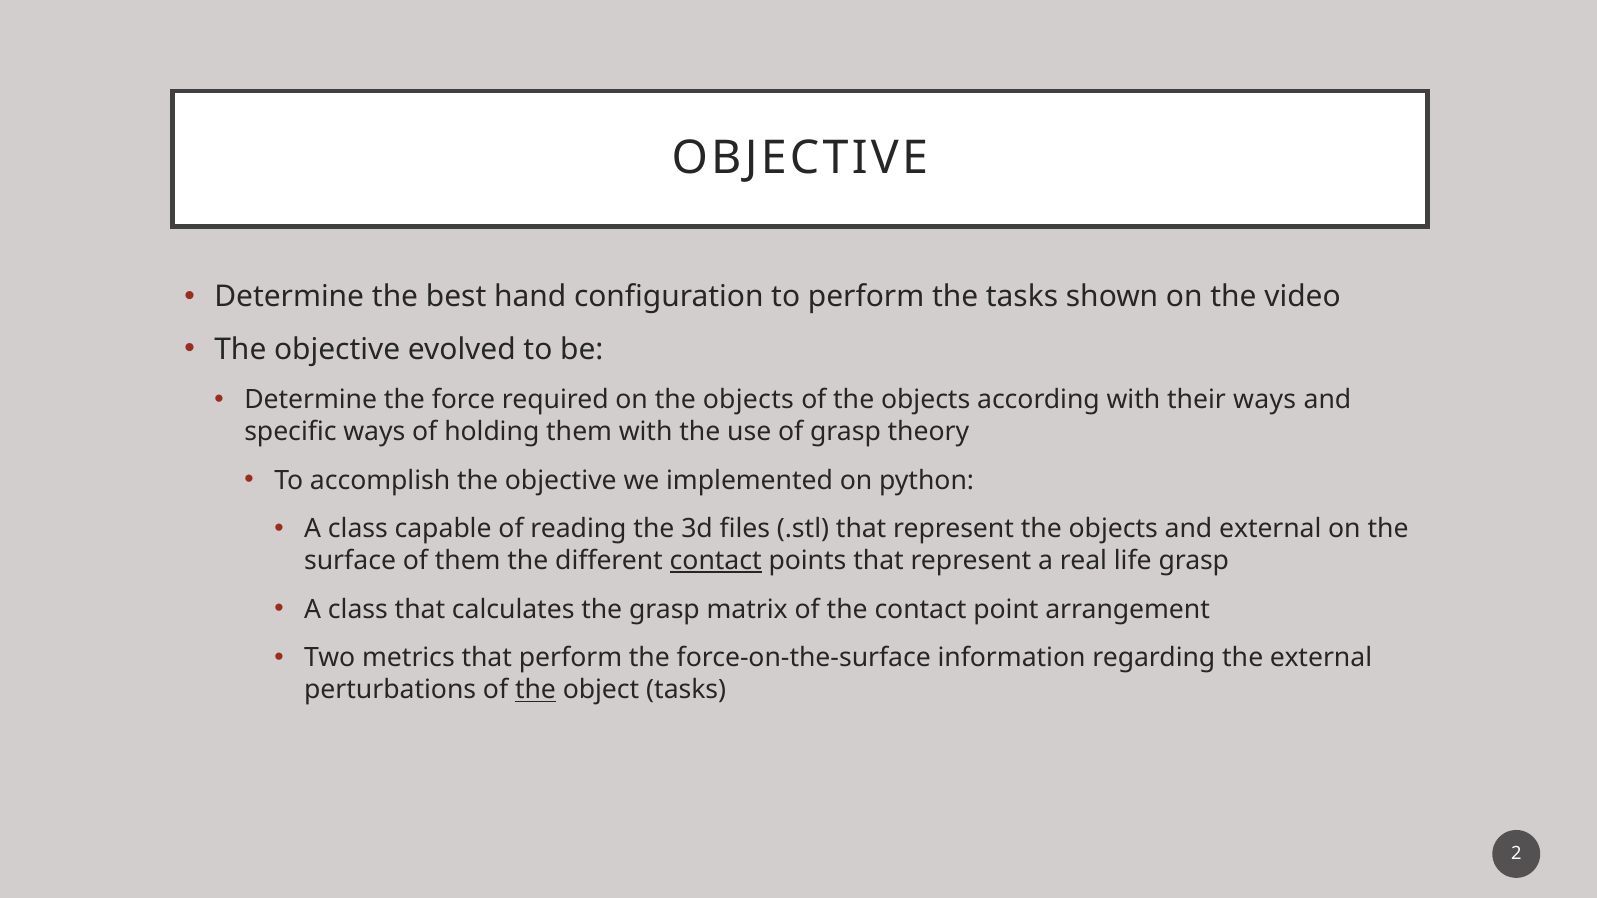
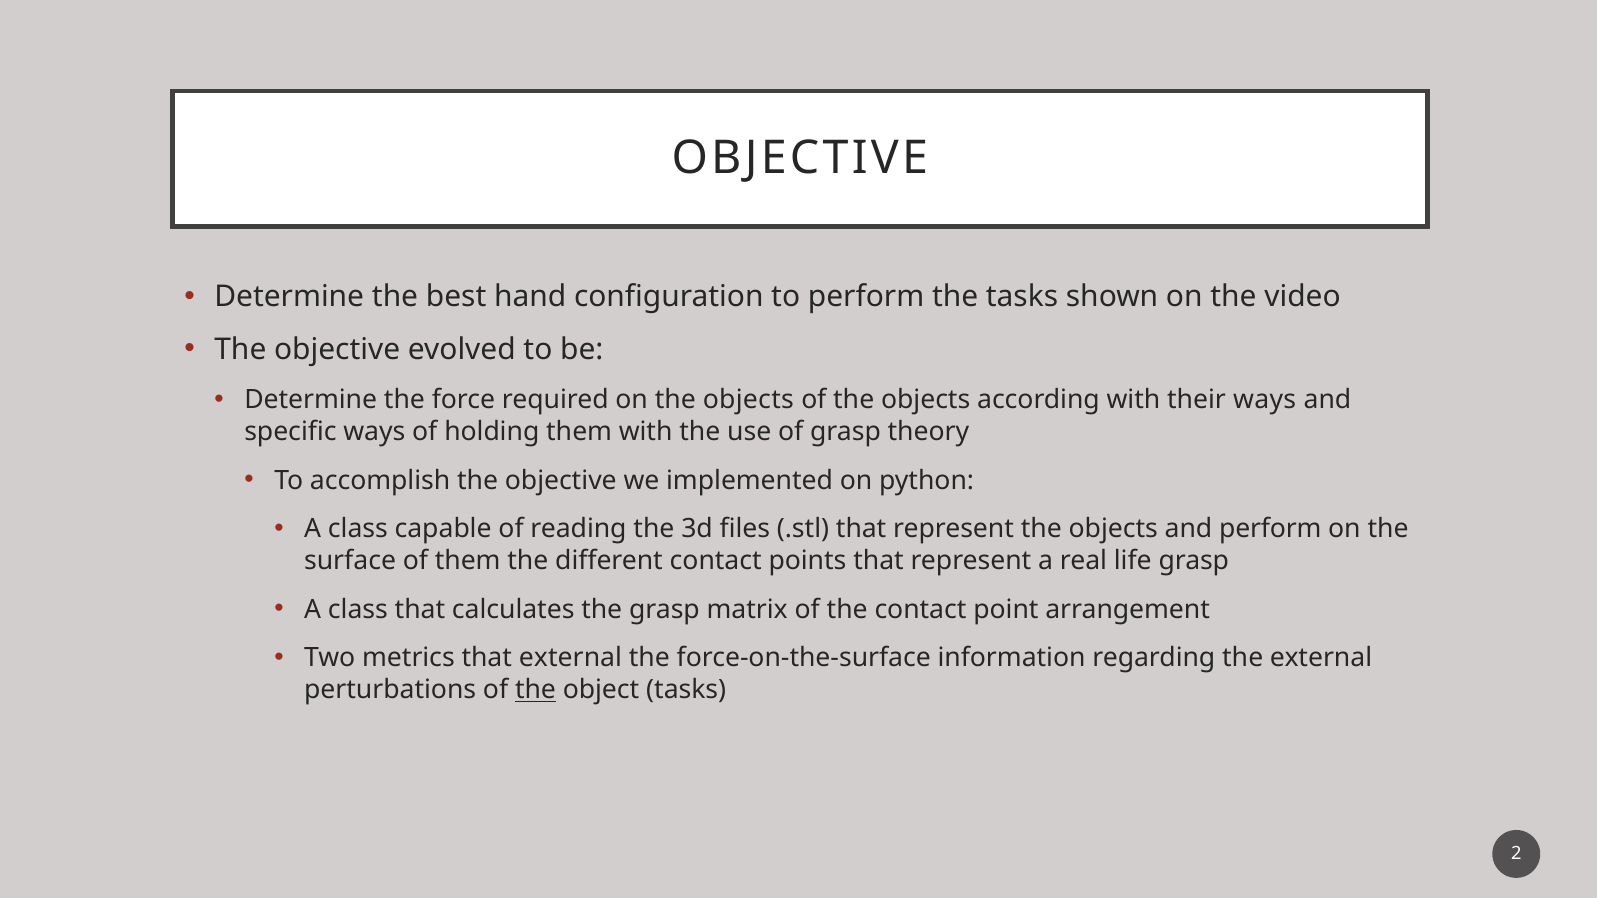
and external: external -> perform (1270, 529)
contact underline: present -> none (716, 561)
that perform: perform -> external (570, 658)
